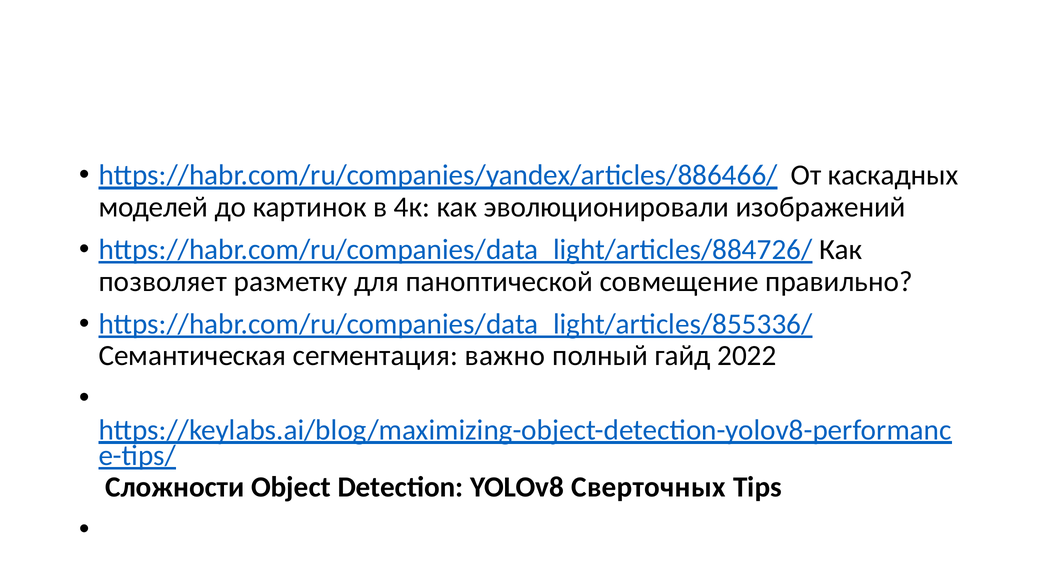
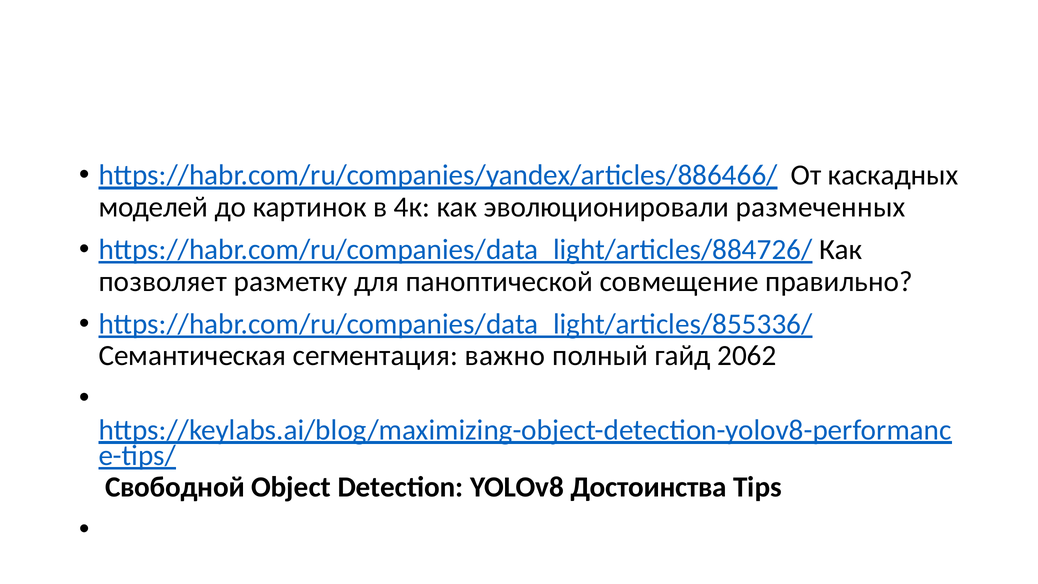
изображений: изображений -> размеченных (821, 207)
2022: 2022 -> 2062 (747, 356)
Сложности: Сложности -> Свободной (175, 487)
Сверточных: Сверточных -> Достоинства (649, 487)
